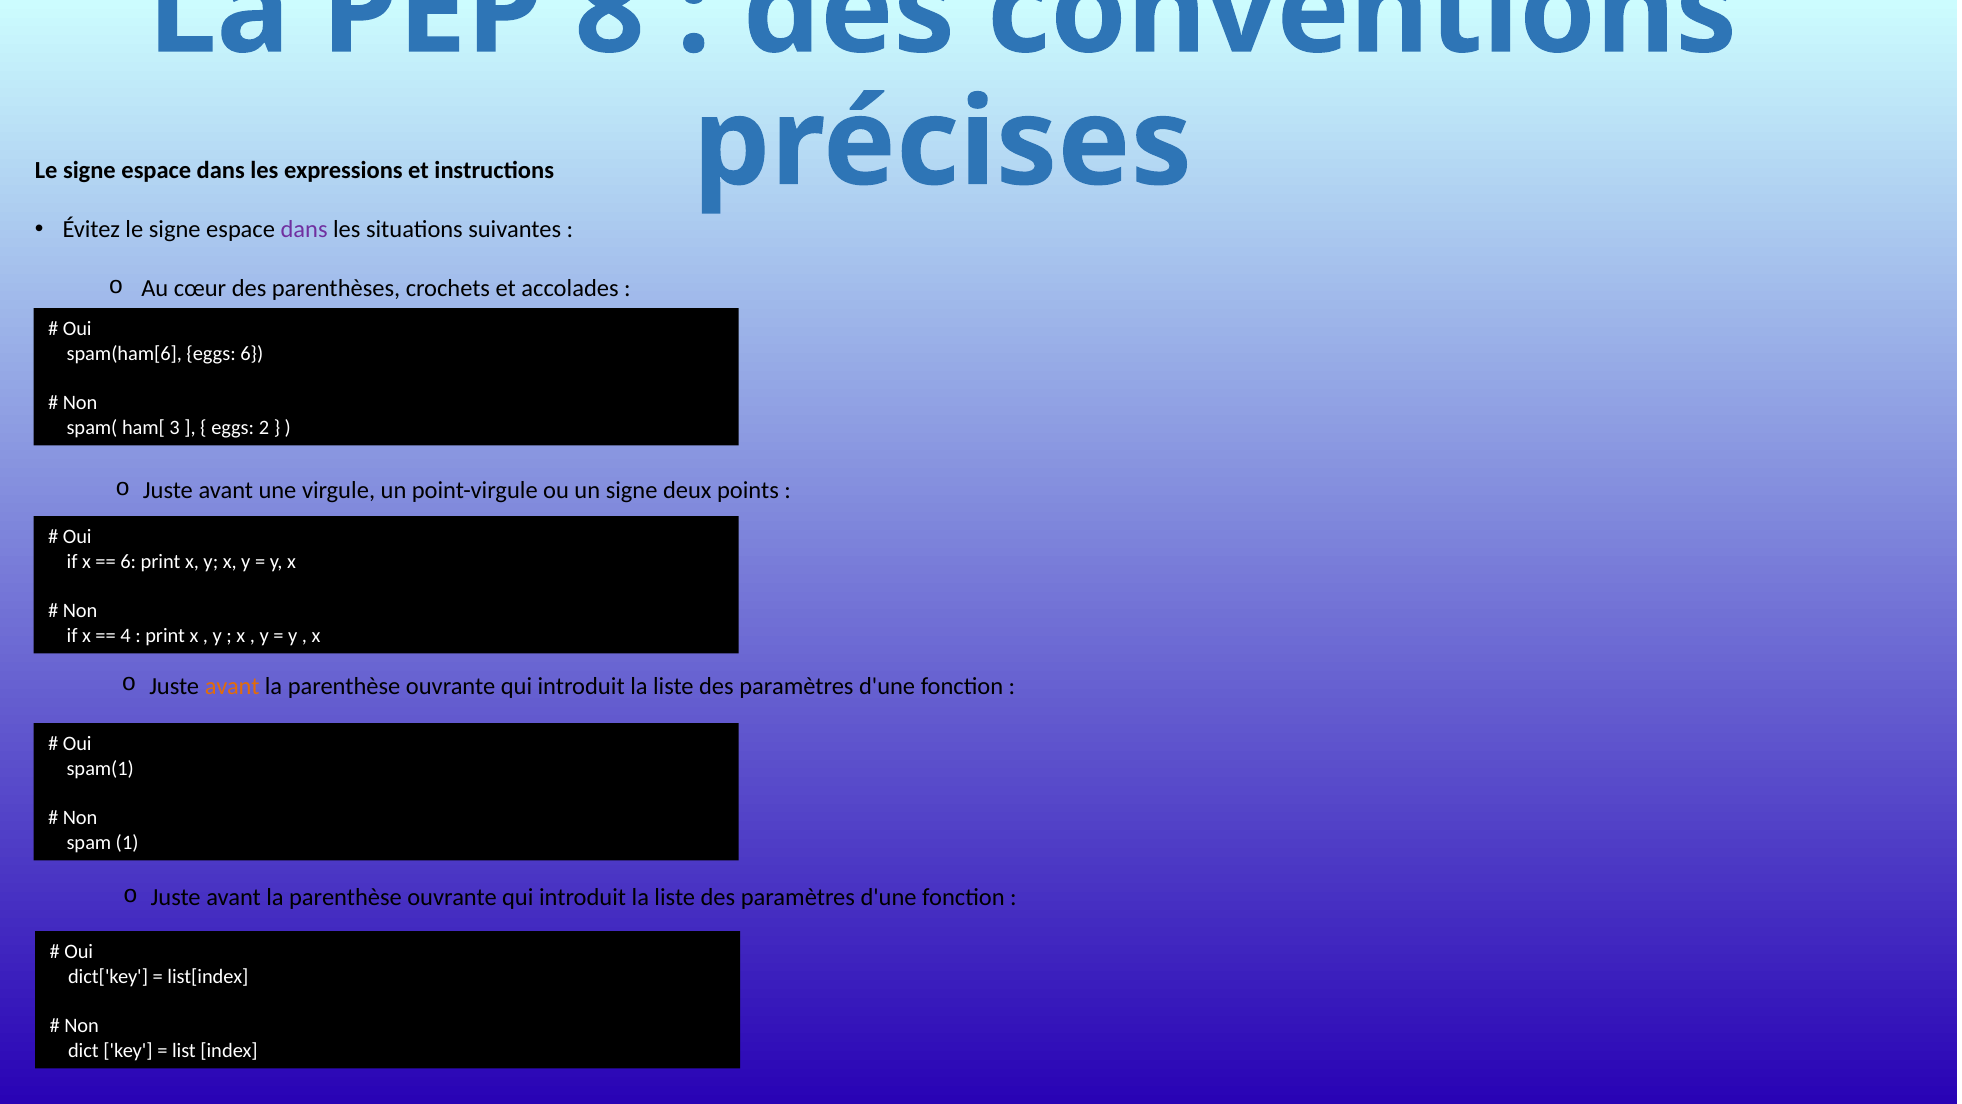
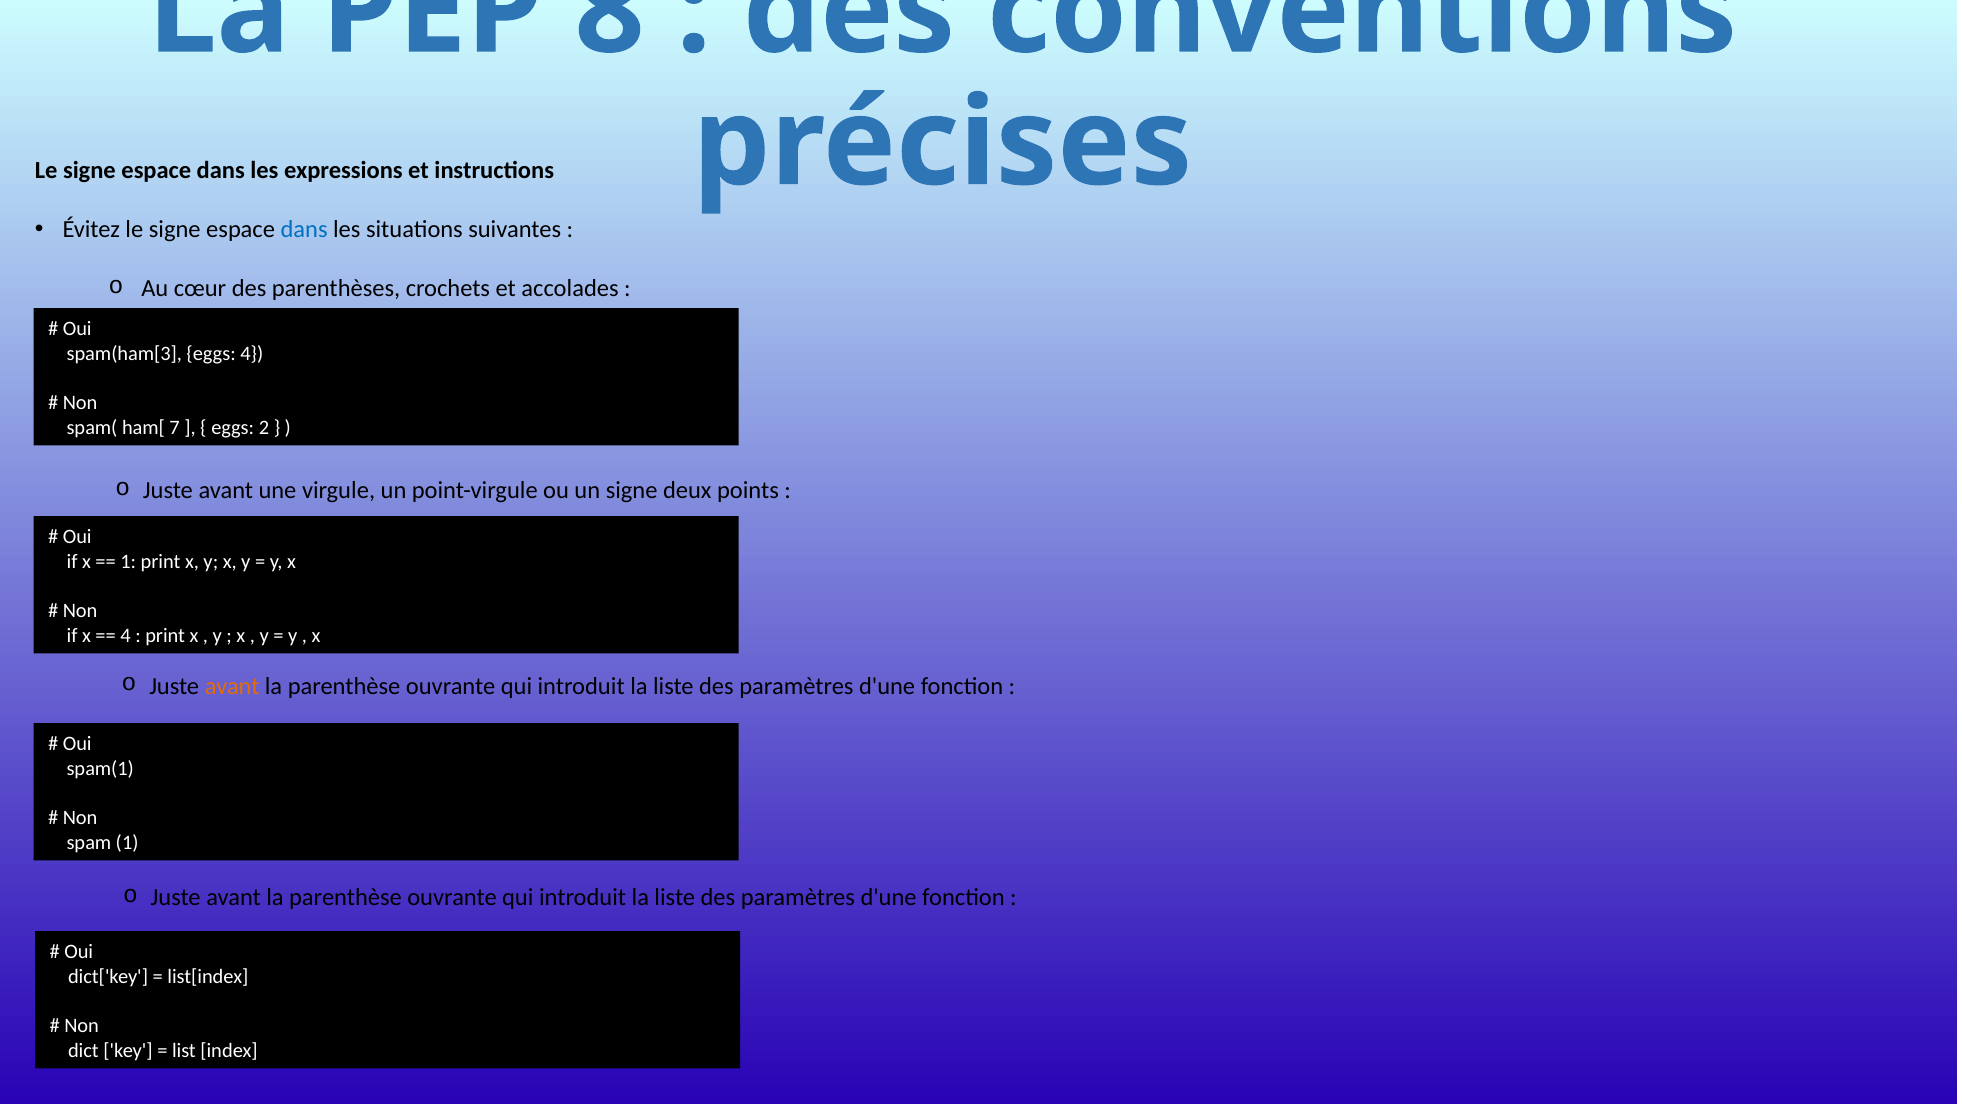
dans colour: purple -> blue (304, 229)
spam(ham[6: spam(ham[6 -> spam(ham[3 (124, 353)
eggs 6: 6 -> 4 (252, 353)
3: 3 -> 7 (175, 427)
6: 6 -> 1 (128, 562)
